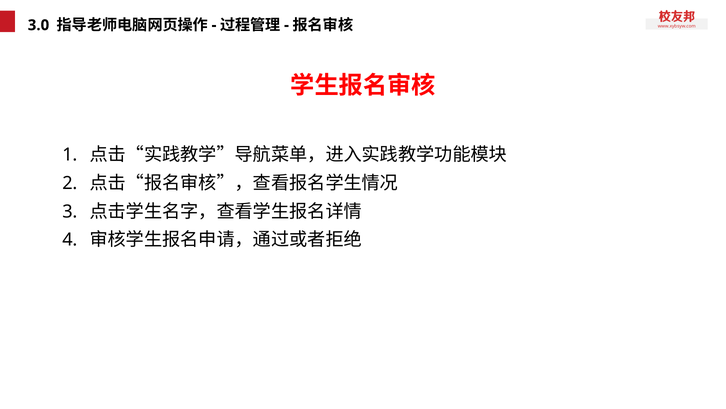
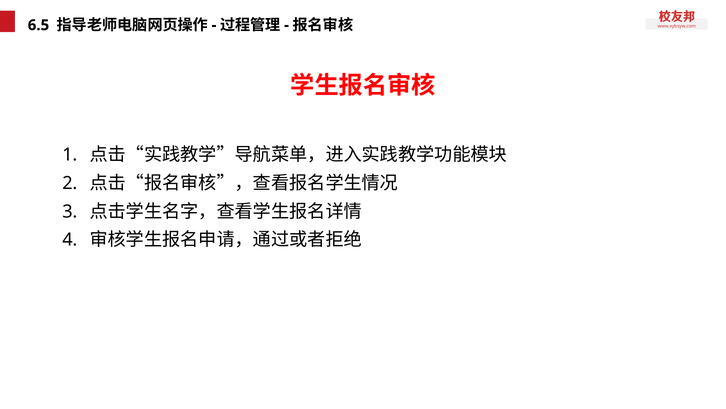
3.0: 3.0 -> 6.5 (38, 25)
